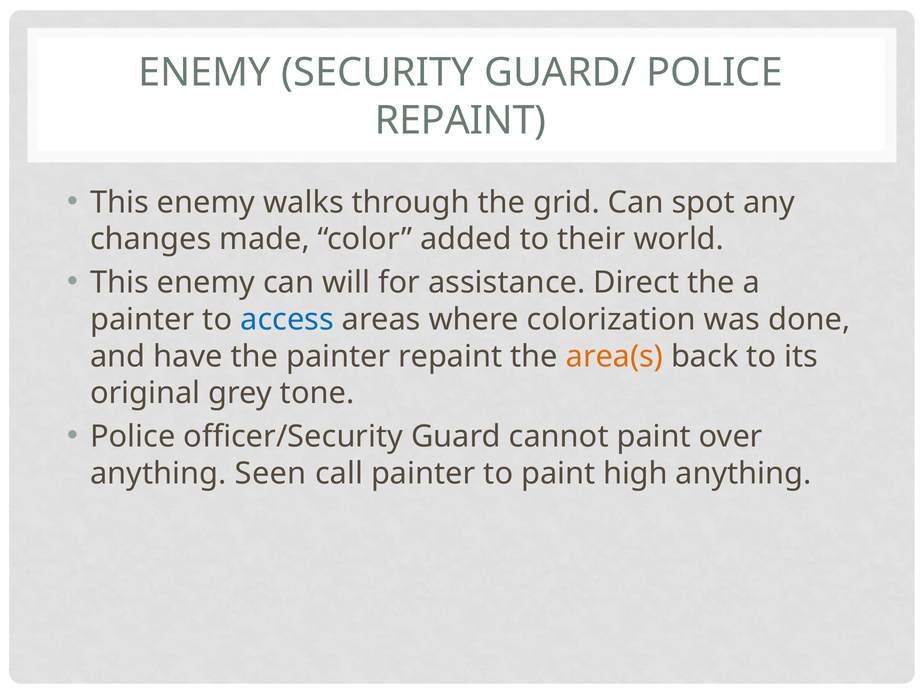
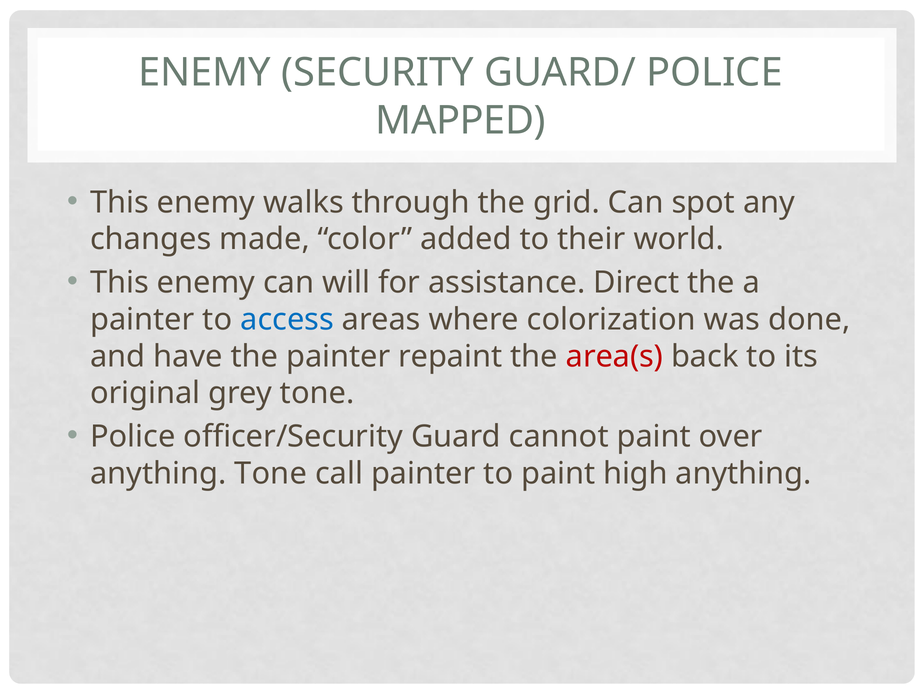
REPAINT: REPAINT -> MAPPED (461, 120)
area(s colour: orange -> red (614, 356)
anything Seen: Seen -> Tone (271, 473)
